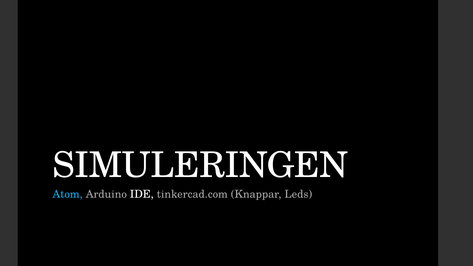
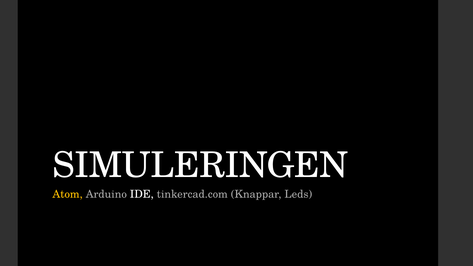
Atom colour: light blue -> yellow (68, 194)
